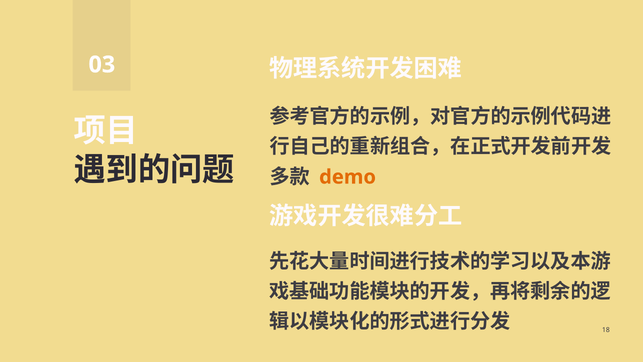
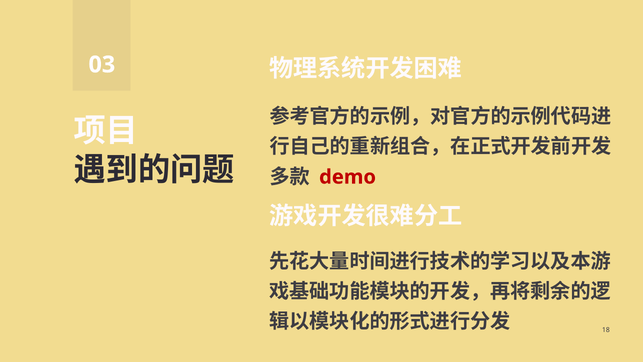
demo colour: orange -> red (348, 177)
